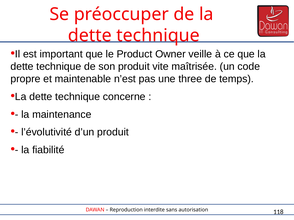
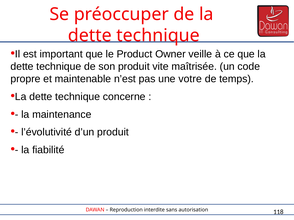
three: three -> votre (190, 79)
